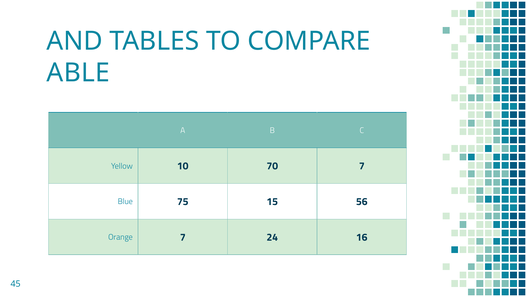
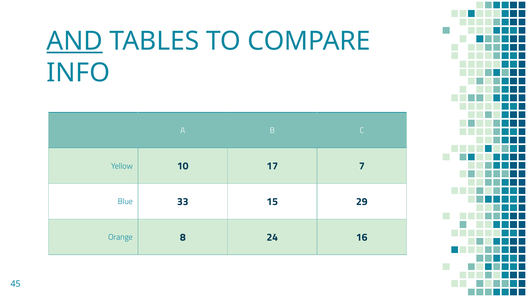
AND underline: none -> present (75, 41)
ABLE: ABLE -> INFO (78, 73)
70: 70 -> 17 (272, 166)
75: 75 -> 33 (183, 201)
56: 56 -> 29 (362, 201)
Orange 7: 7 -> 8 (183, 237)
